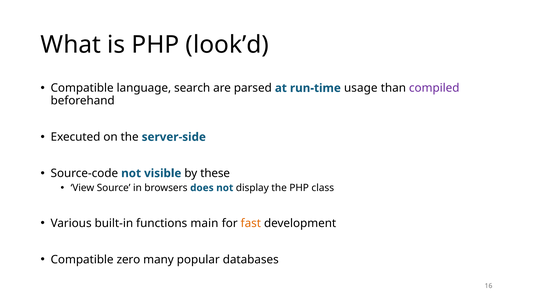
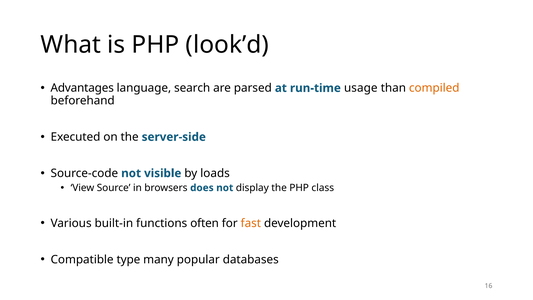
Compatible: Compatible -> Advantages (82, 88)
compiled colour: purple -> orange (434, 88)
these: these -> loads (215, 173)
main: main -> often (205, 223)
zero: zero -> type (128, 259)
